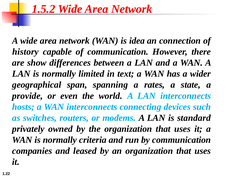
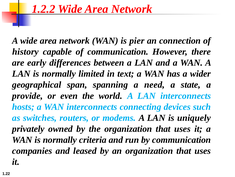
1.5.2: 1.5.2 -> 1.2.2 (43, 9)
idea: idea -> pier (137, 41)
show: show -> early (37, 62)
rates: rates -> need (154, 84)
standard: standard -> uniquely (194, 117)
